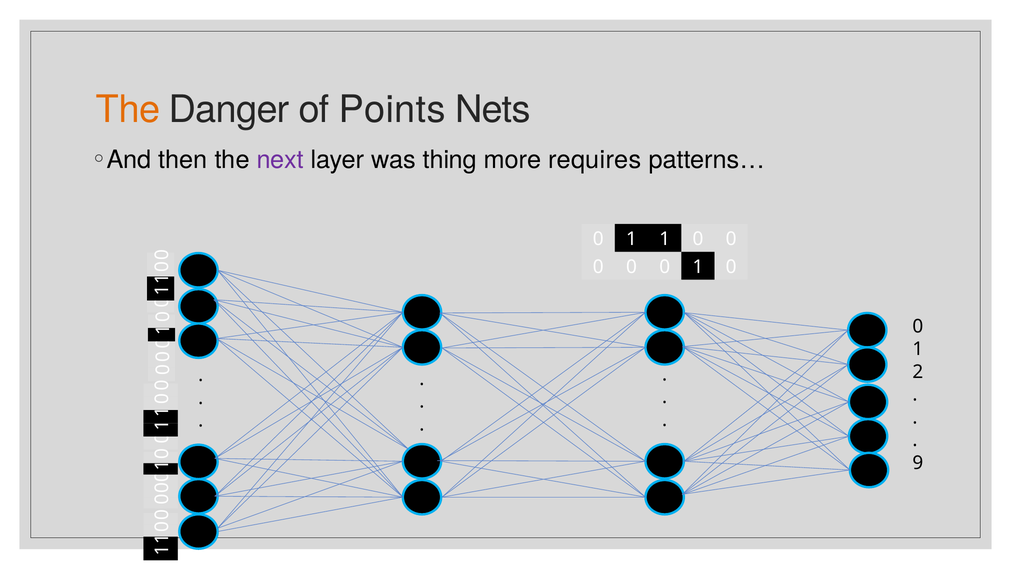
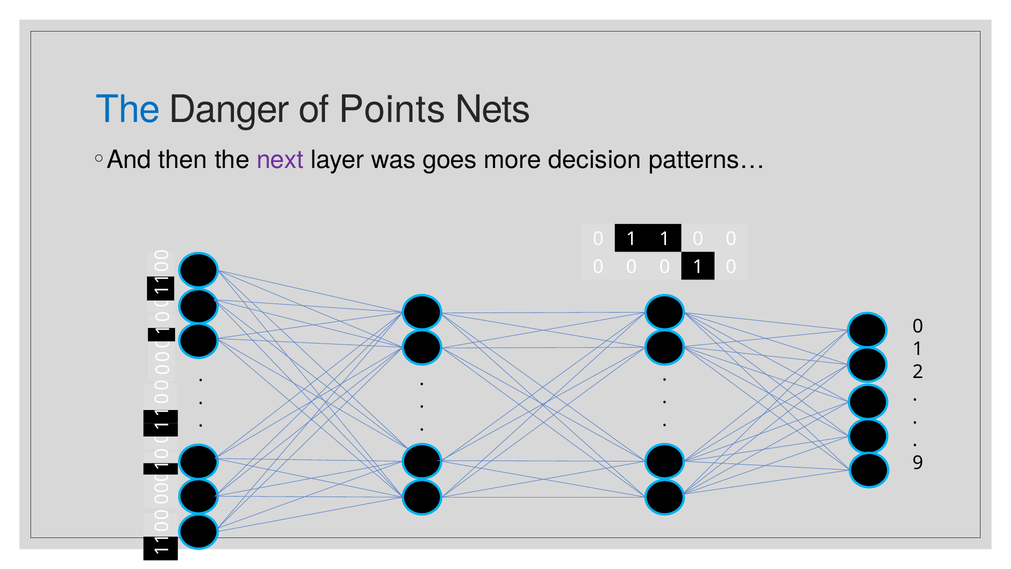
The colour: orange -> blue (128, 110)
thing: thing -> goes (450, 160)
requires: requires -> decision (595, 160)
